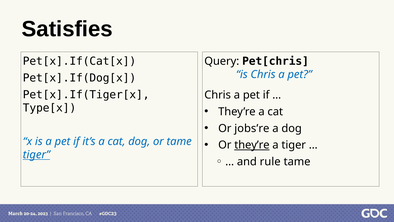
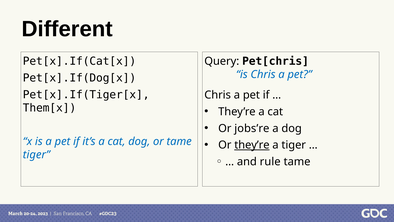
Satisfies: Satisfies -> Different (67, 29)
Type[x: Type[x -> Them[x (49, 108)
tiger underline: present -> none (36, 154)
